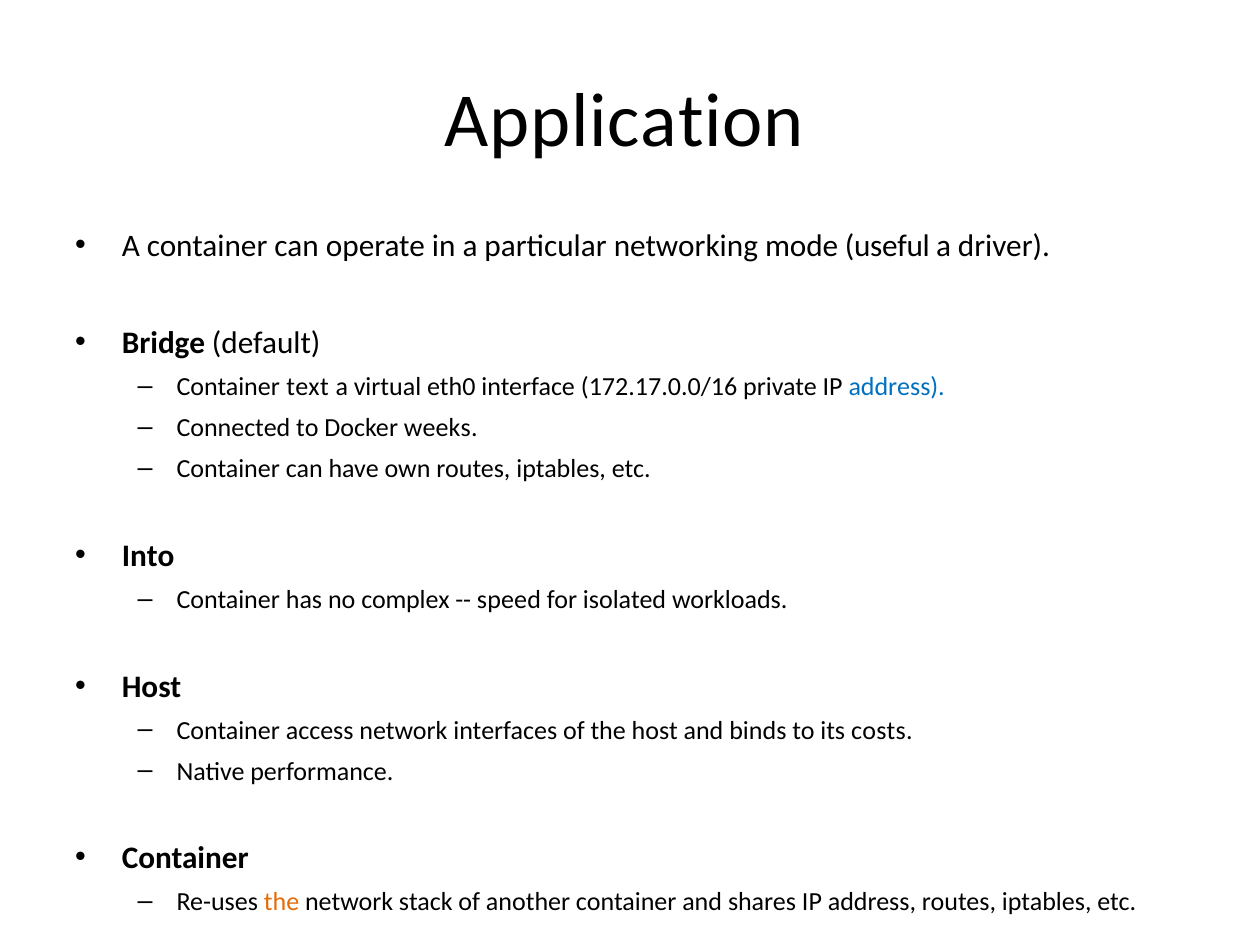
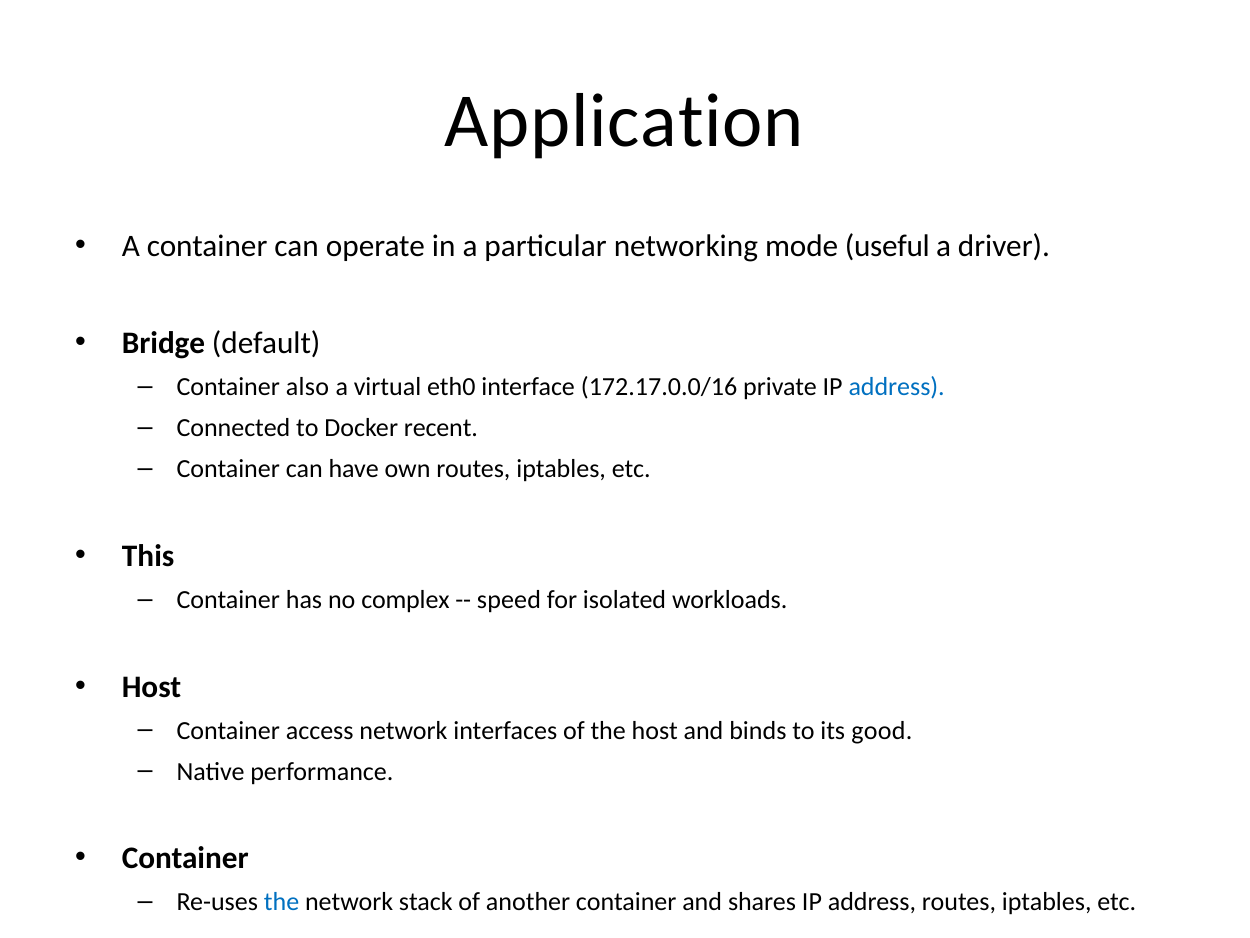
text: text -> also (308, 387)
weeks: weeks -> recent (441, 428)
Into: Into -> This (148, 556)
costs: costs -> good (882, 730)
the colour: orange -> blue (282, 902)
